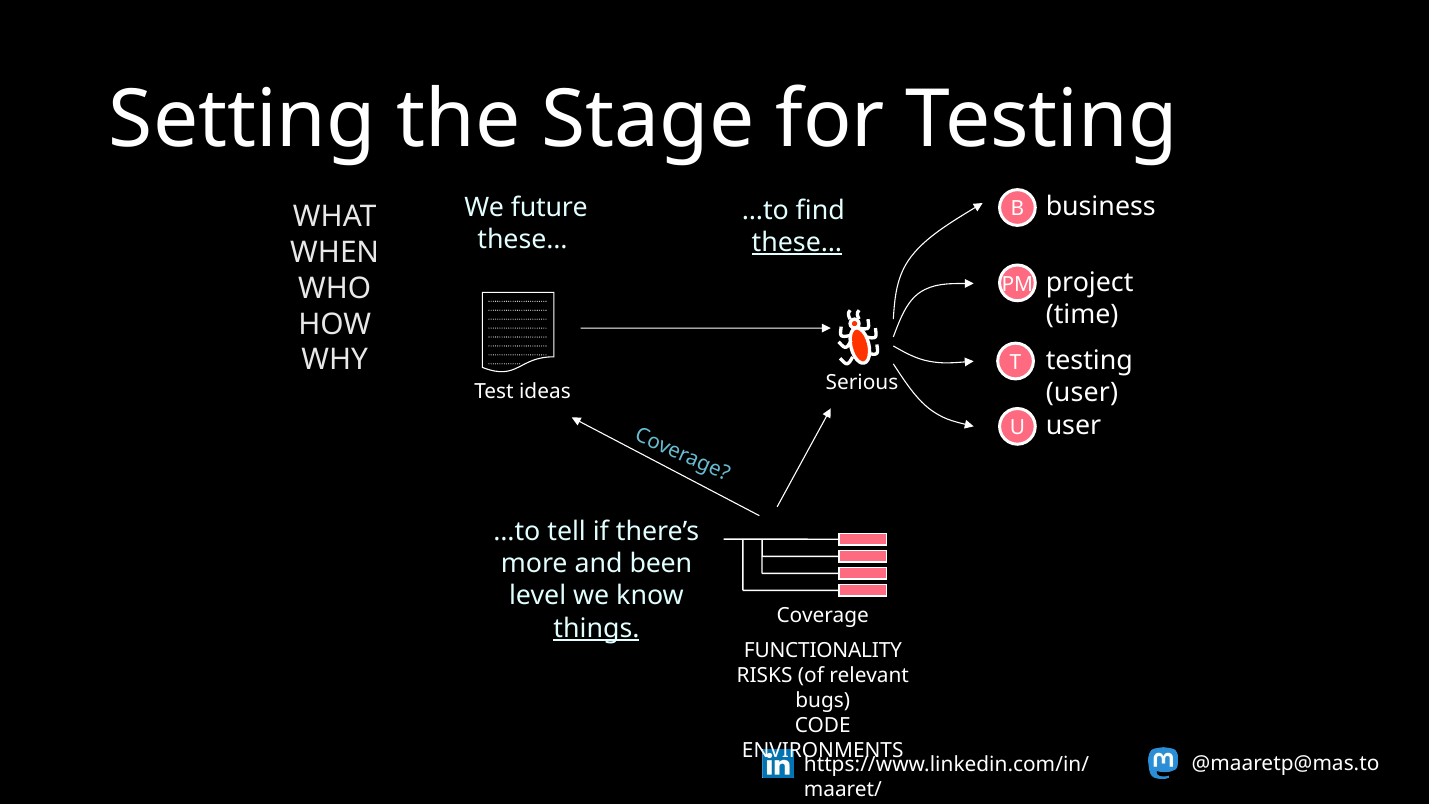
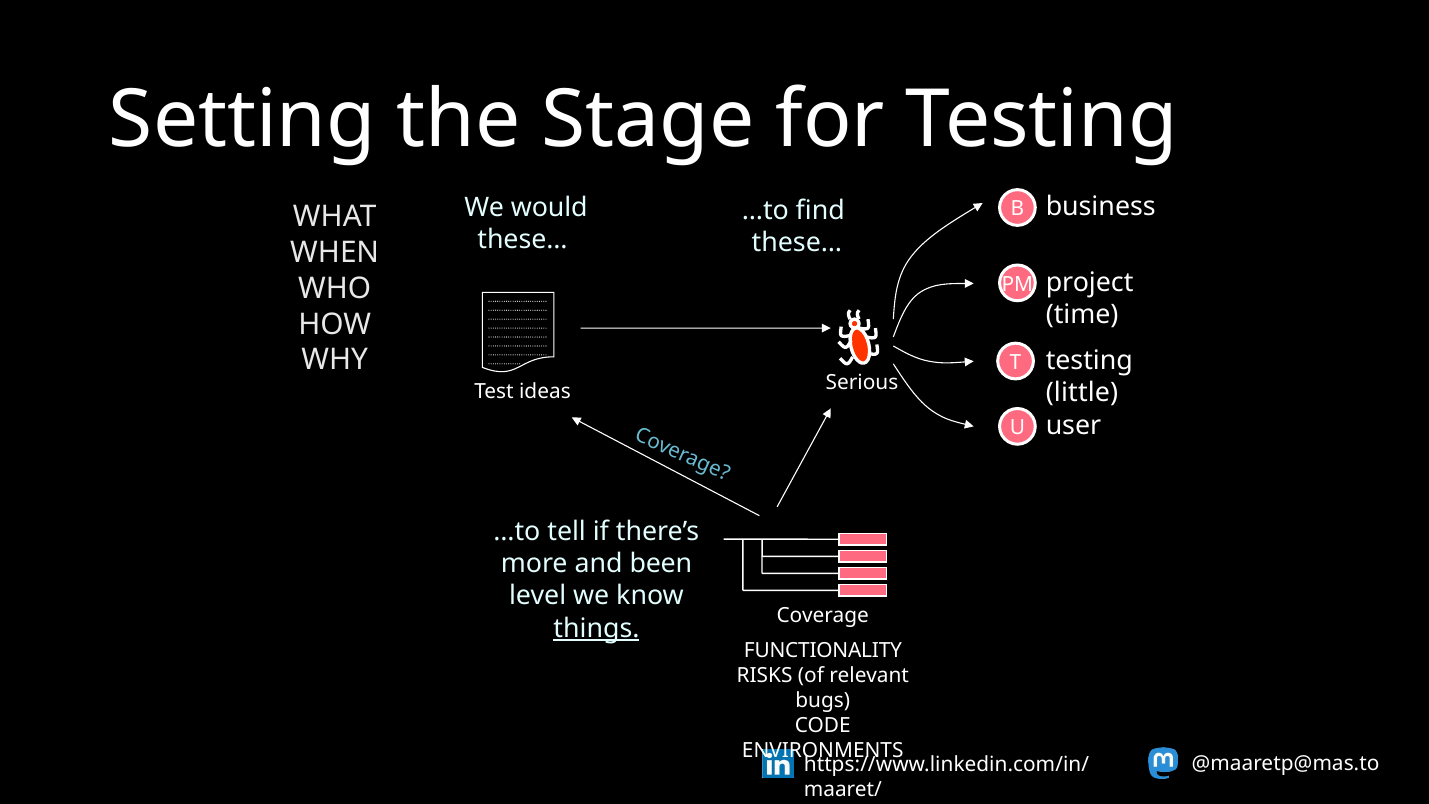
future: future -> would (549, 208)
these… underline: present -> none (797, 242)
user: user -> little (1082, 393)
